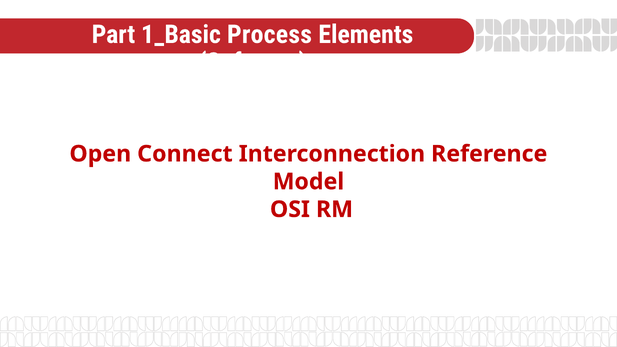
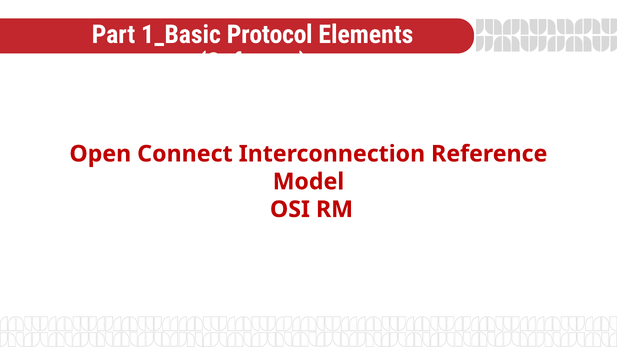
Process: Process -> Protocol (270, 35)
